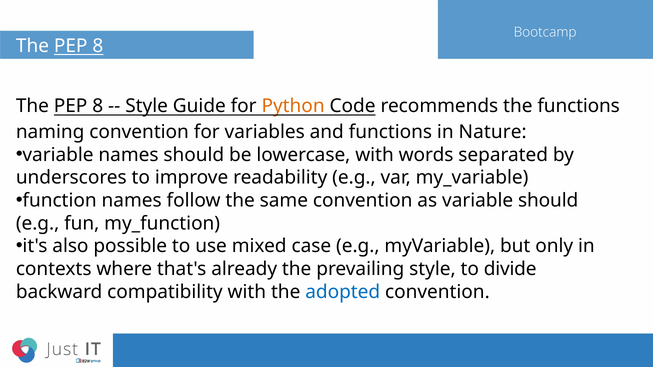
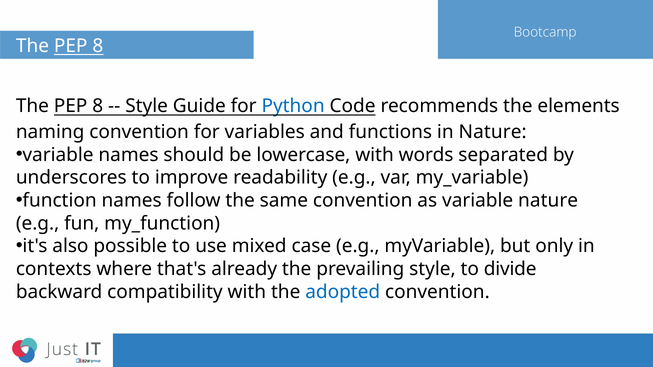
Python colour: orange -> blue (293, 106)
the functions: functions -> elements (579, 106)
variable should: should -> nature (548, 201)
